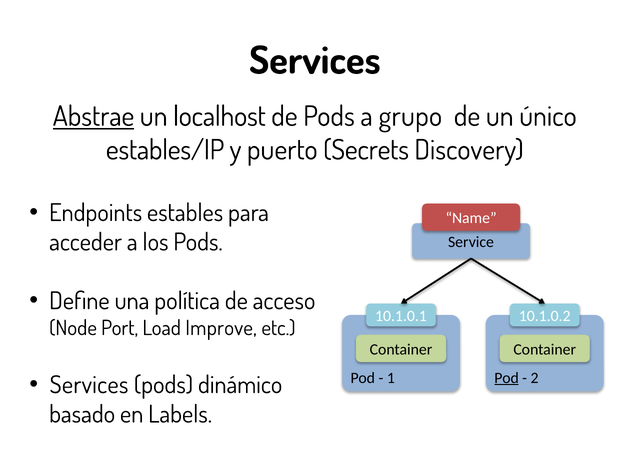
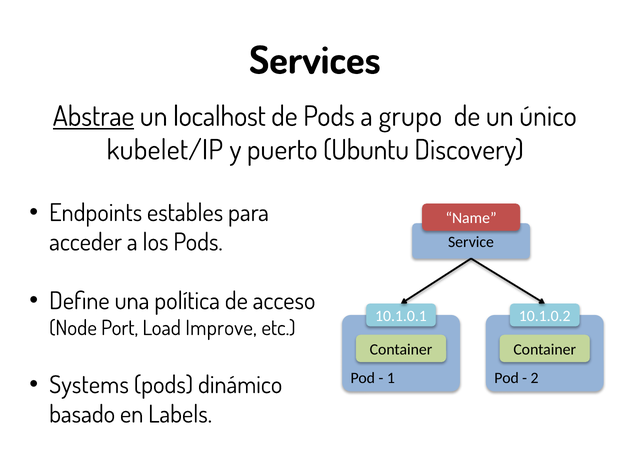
estables/IP: estables/IP -> kubelet/IP (165, 150)
Secrets: Secrets -> Ubuntu (366, 150)
Pod underline: present -> none (507, 378)
Services: Services -> Systems (89, 385)
